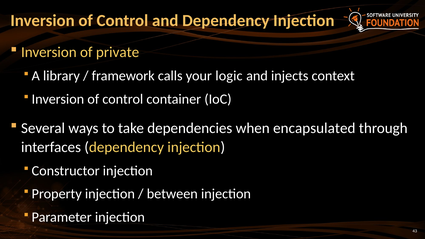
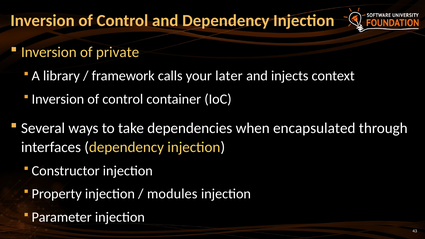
logic: logic -> later (229, 76)
between: between -> modules (172, 194)
